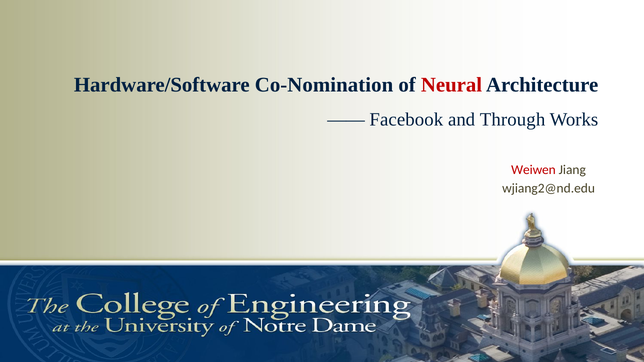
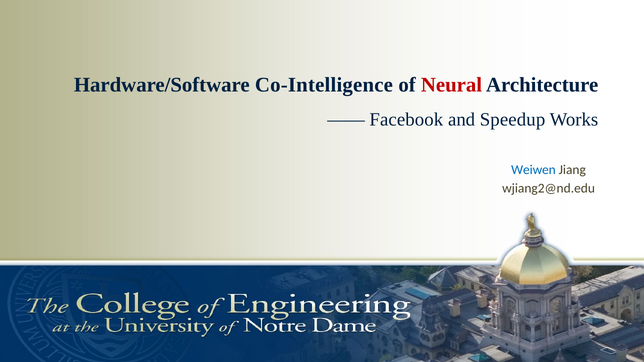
Co-Nomination: Co-Nomination -> Co-Intelligence (324, 85)
Through: Through -> Speedup (513, 120)
Weiwen colour: red -> blue (533, 170)
